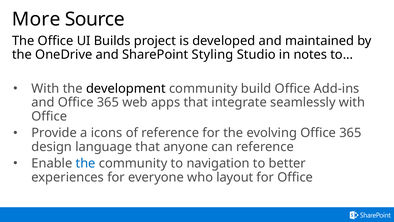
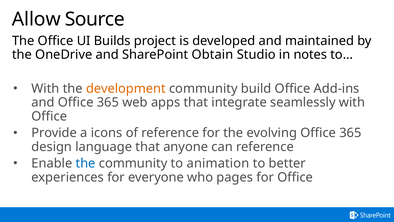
More: More -> Allow (36, 19)
Styling: Styling -> Obtain (213, 55)
development colour: black -> orange (126, 88)
navigation: navigation -> animation (218, 163)
layout: layout -> pages (235, 177)
